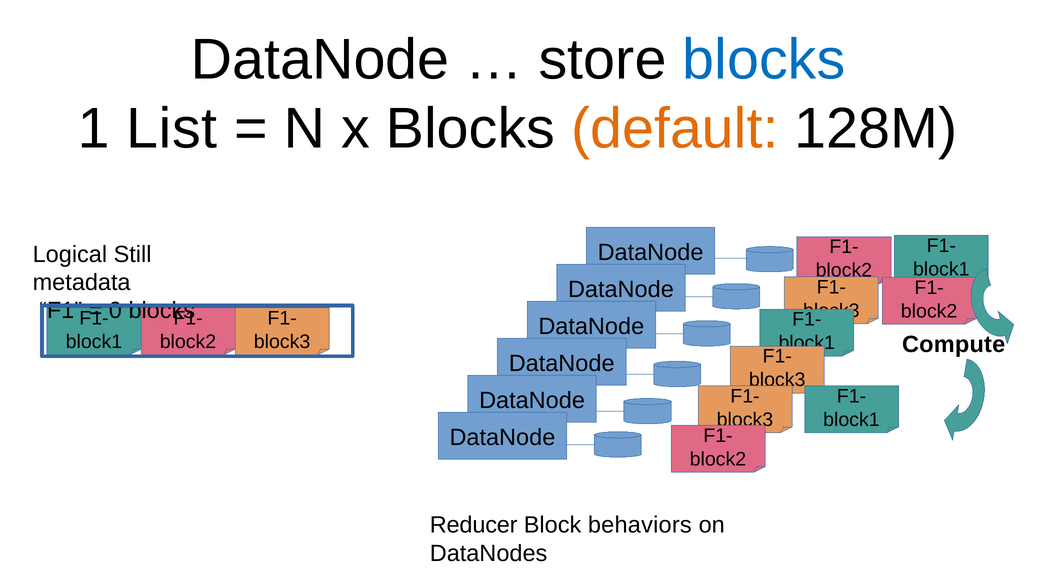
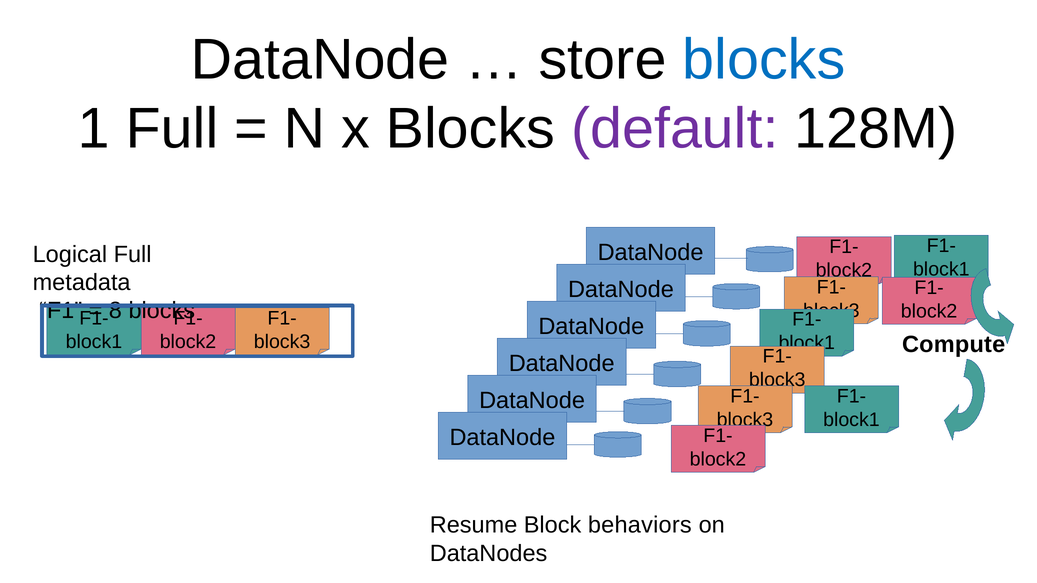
1 List: List -> Full (172, 129)
default colour: orange -> purple (675, 129)
Logical Still: Still -> Full (133, 254)
0: 0 -> 8 (115, 311)
Reducer: Reducer -> Resume (474, 525)
